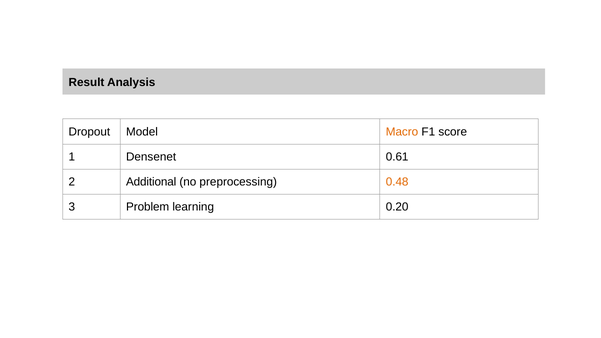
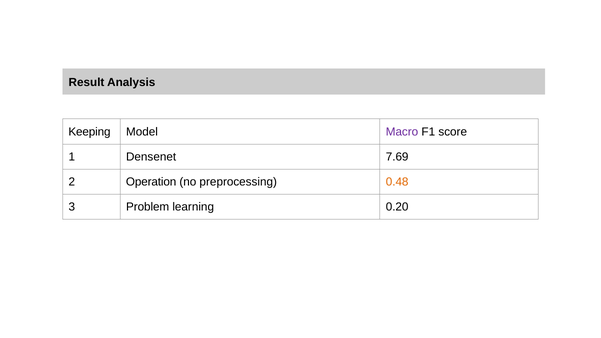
Dropout: Dropout -> Keeping (89, 132)
Macro colour: orange -> purple (402, 132)
0.61: 0.61 -> 7.69 (397, 157)
Additional: Additional -> Operation (151, 182)
